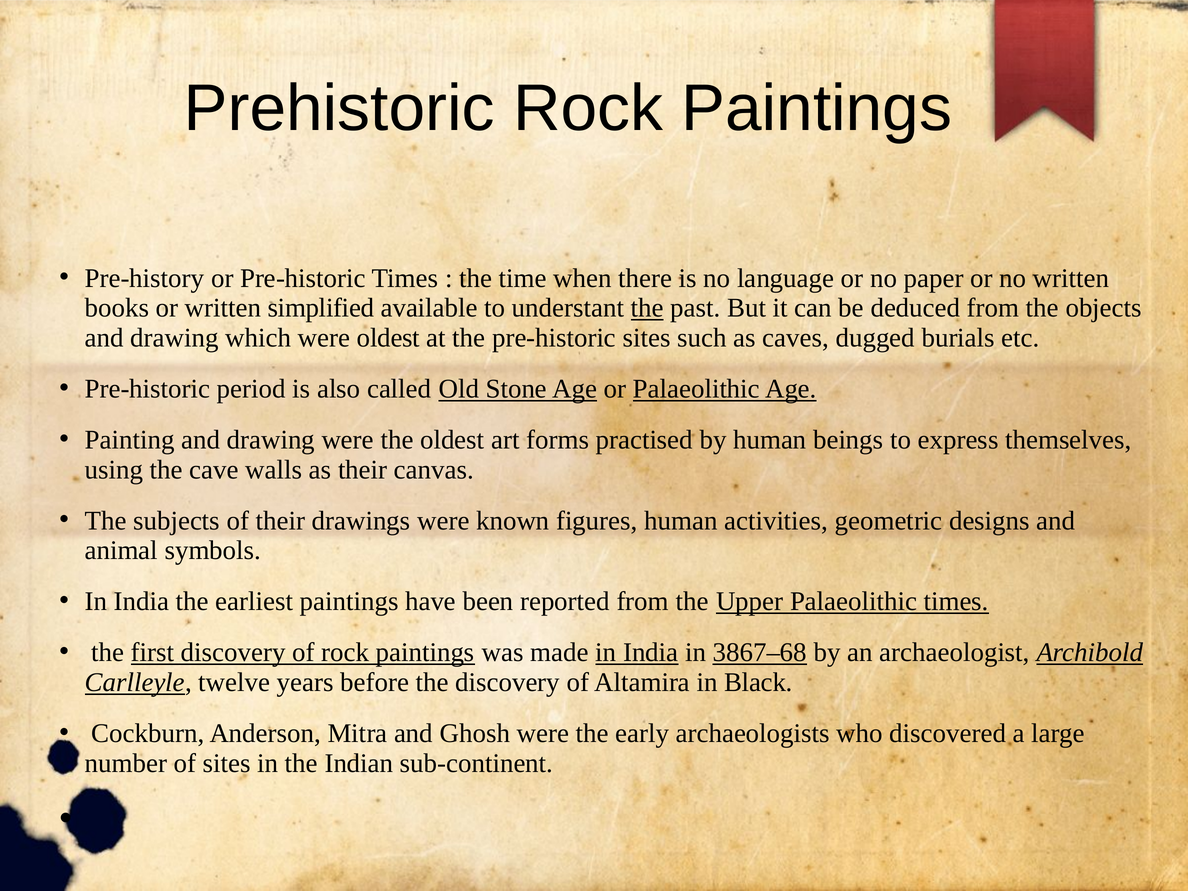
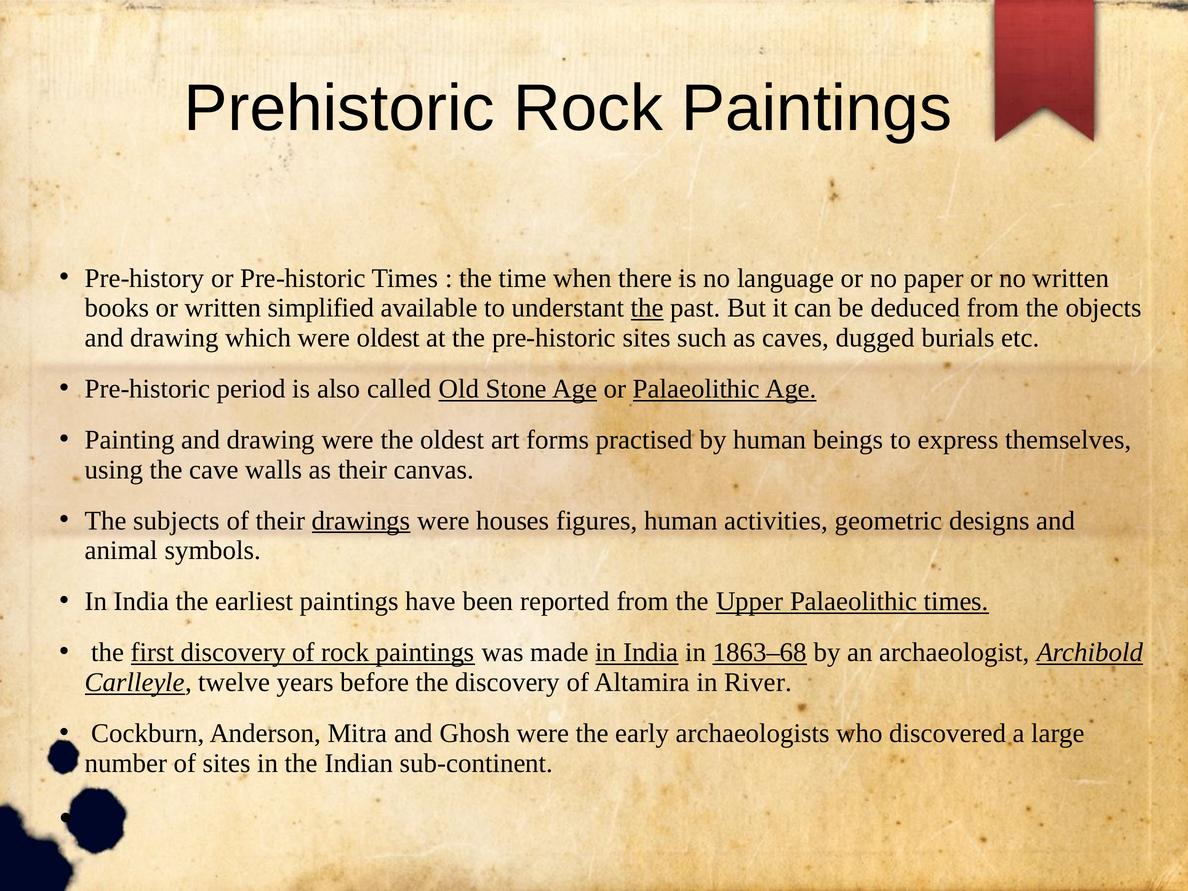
drawings underline: none -> present (361, 521)
known: known -> houses (513, 521)
3867–68: 3867–68 -> 1863–68 (760, 652)
Black: Black -> River (758, 682)
